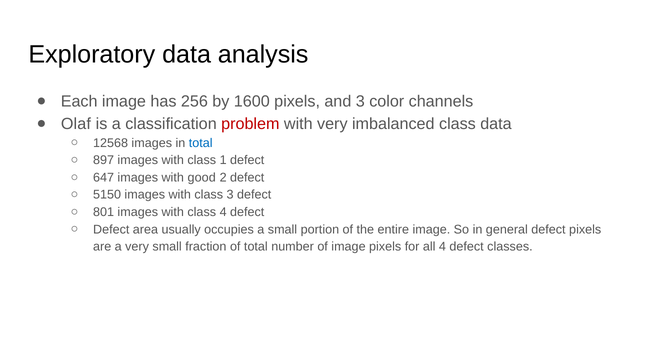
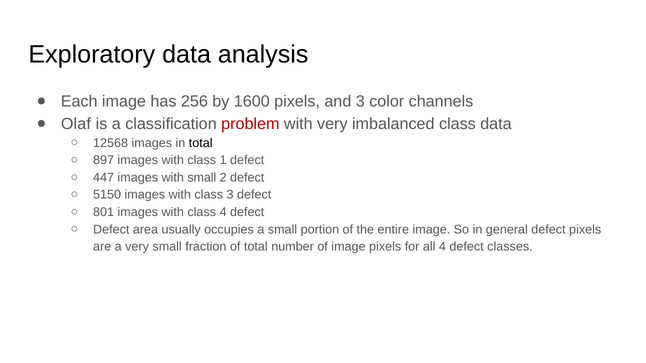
total colour: blue -> black (201, 143)
647: 647 -> 447 (104, 178)
with good: good -> small (202, 178)
